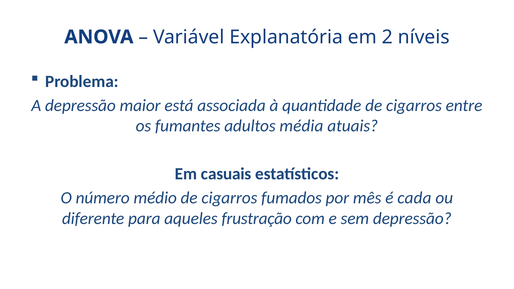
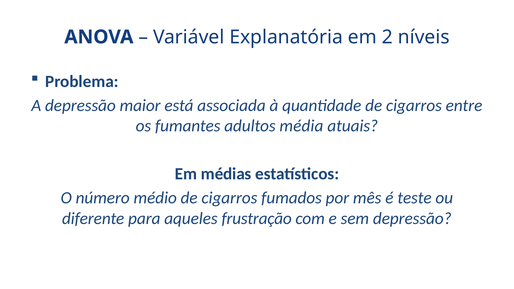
casuais: casuais -> médias (226, 174)
cada: cada -> teste (414, 198)
